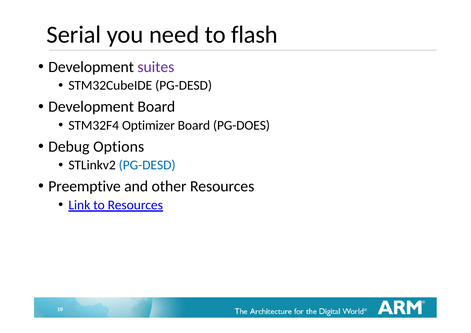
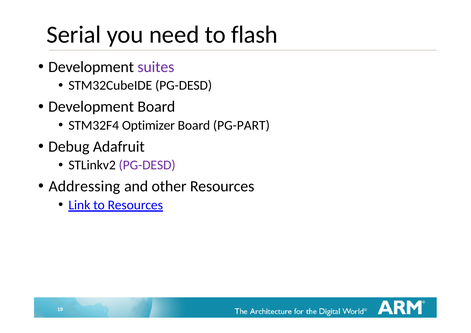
PG-DOES: PG-DOES -> PG-PART (241, 125)
Options: Options -> Adafruit (119, 147)
PG-DESD colour: blue -> purple (147, 165)
Preemptive: Preemptive -> Addressing (84, 186)
